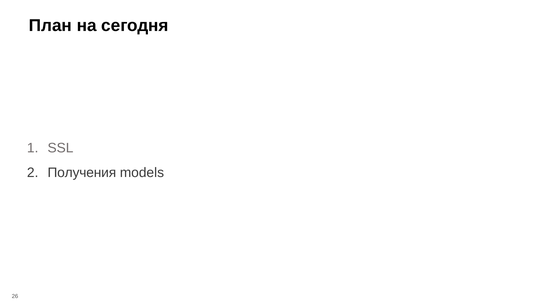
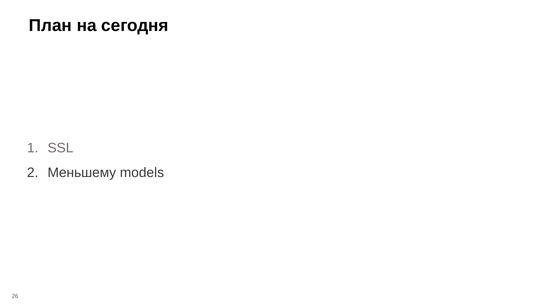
Получения: Получения -> Меньшему (82, 173)
